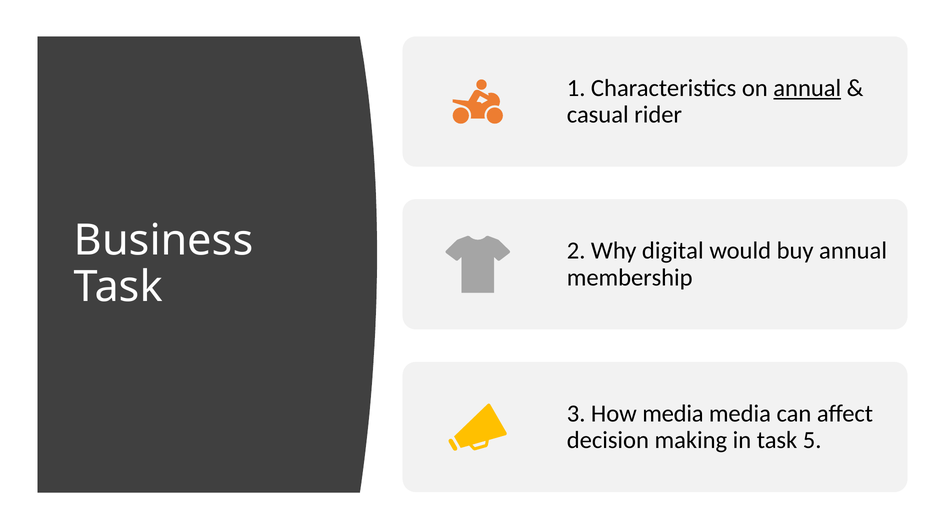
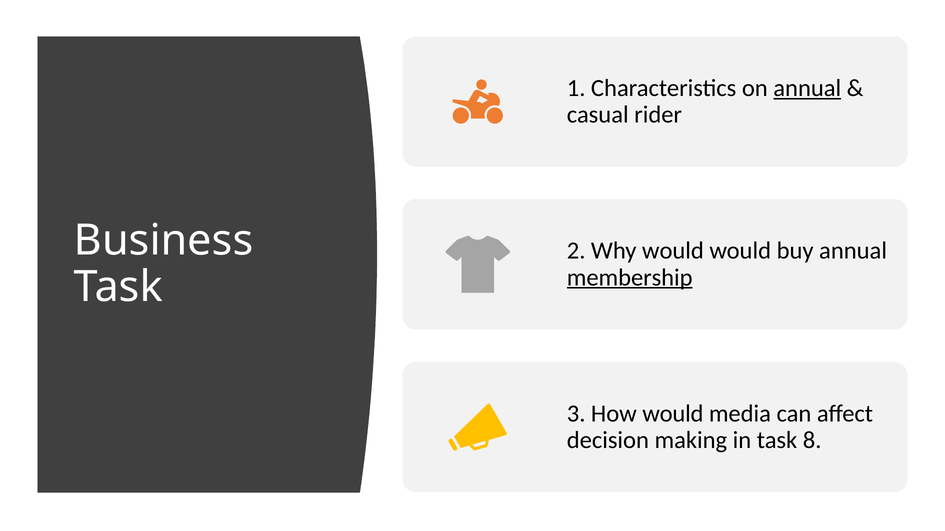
Why digital: digital -> would (673, 251)
membership underline: none -> present (630, 278)
How media: media -> would (673, 414)
5: 5 -> 8 (812, 441)
